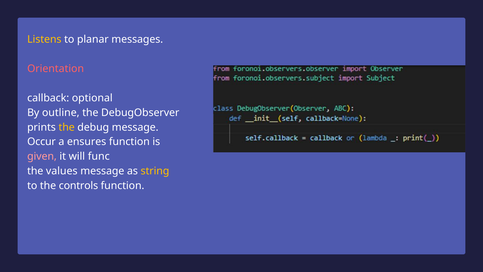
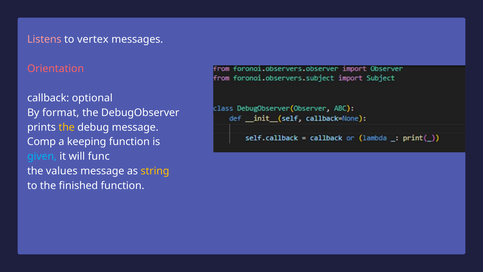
Listens colour: yellow -> pink (44, 39)
planar: planar -> vertex (93, 39)
outline: outline -> format (61, 112)
Occur: Occur -> Comp (42, 142)
ensures: ensures -> keeping (87, 142)
given colour: pink -> light blue (42, 156)
controls: controls -> finished (78, 186)
